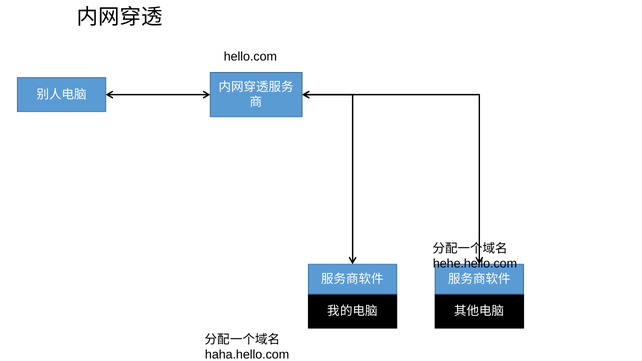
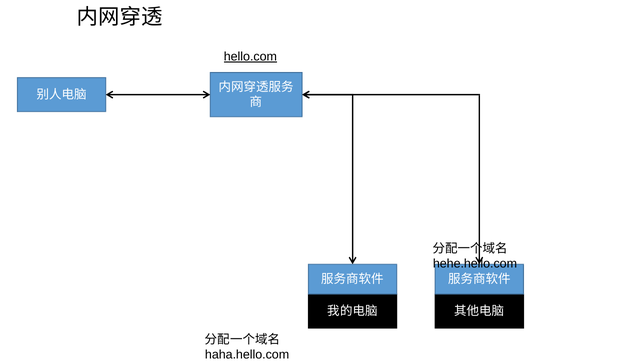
hello.com underline: none -> present (250, 57)
